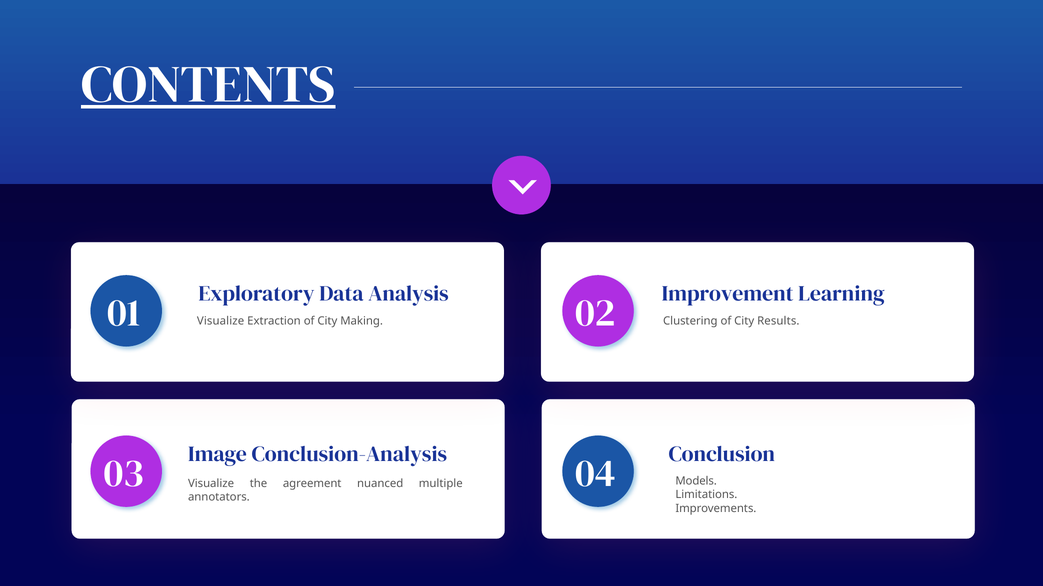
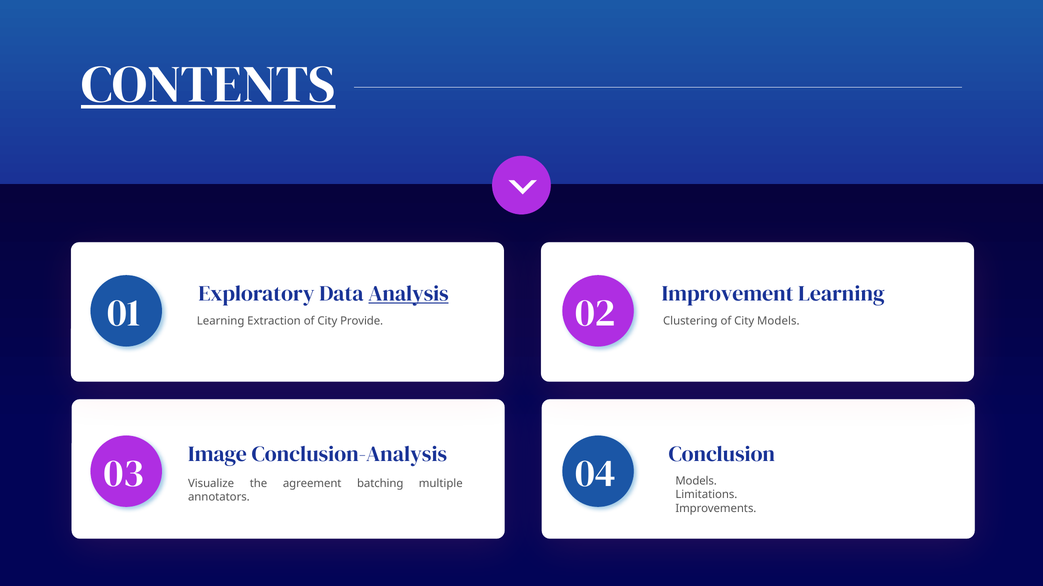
Analysis underline: none -> present (409, 294)
Visualize: Visualize -> Learning (221, 321)
Making: Making -> Provide (362, 321)
City Results: Results -> Models (778, 321)
nuanced: nuanced -> batching (380, 484)
